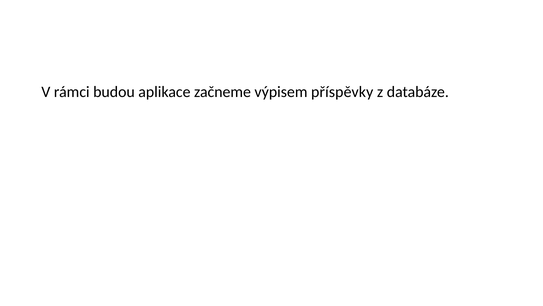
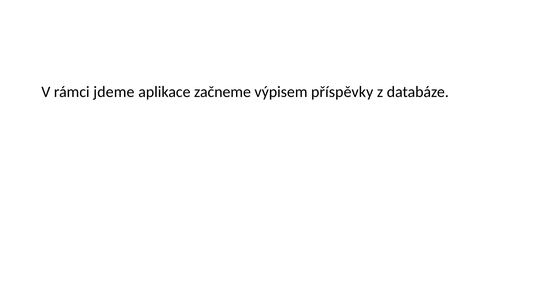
budou: budou -> jdeme (114, 92)
